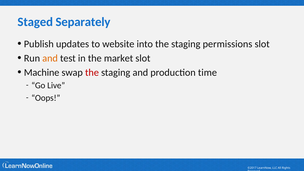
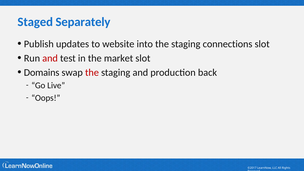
permissions: permissions -> connections (228, 44)
and colour: orange -> red (50, 58)
Machine: Machine -> Domains (42, 72)
time: time -> back (207, 72)
